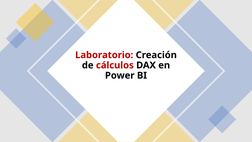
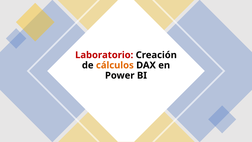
cálculos colour: red -> orange (115, 65)
